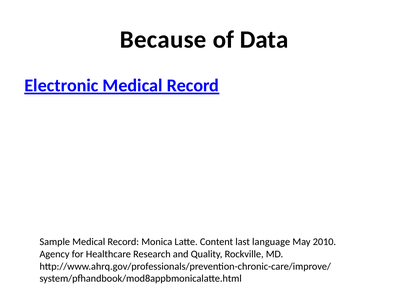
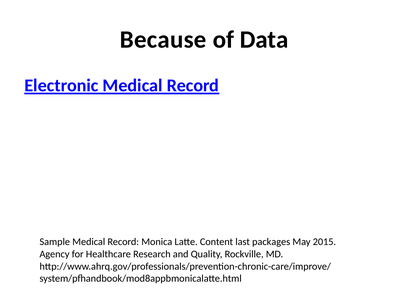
language: language -> packages (271, 242)
2010: 2010 -> 2015 (324, 242)
